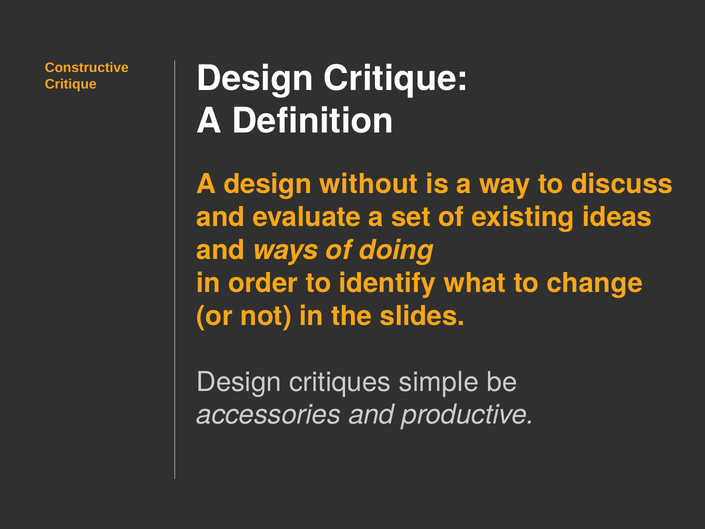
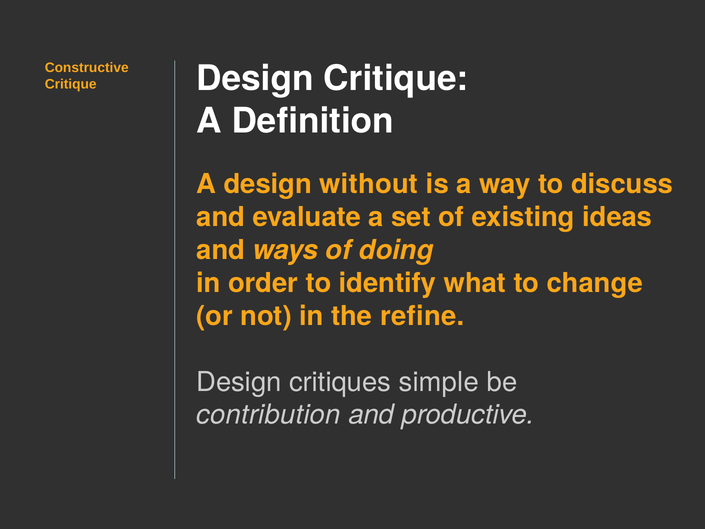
slides: slides -> refine (422, 316)
accessories: accessories -> contribution (269, 415)
